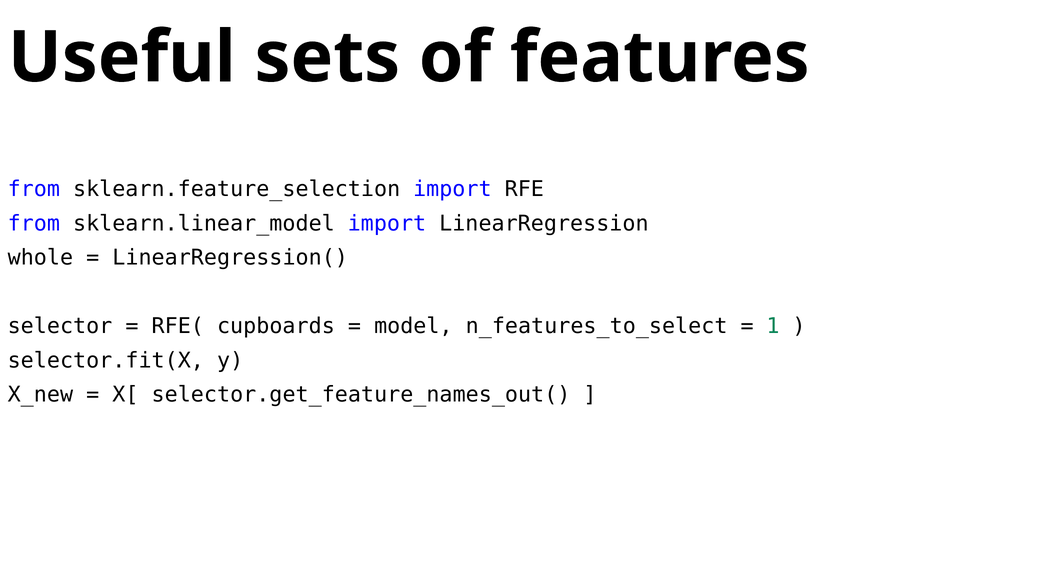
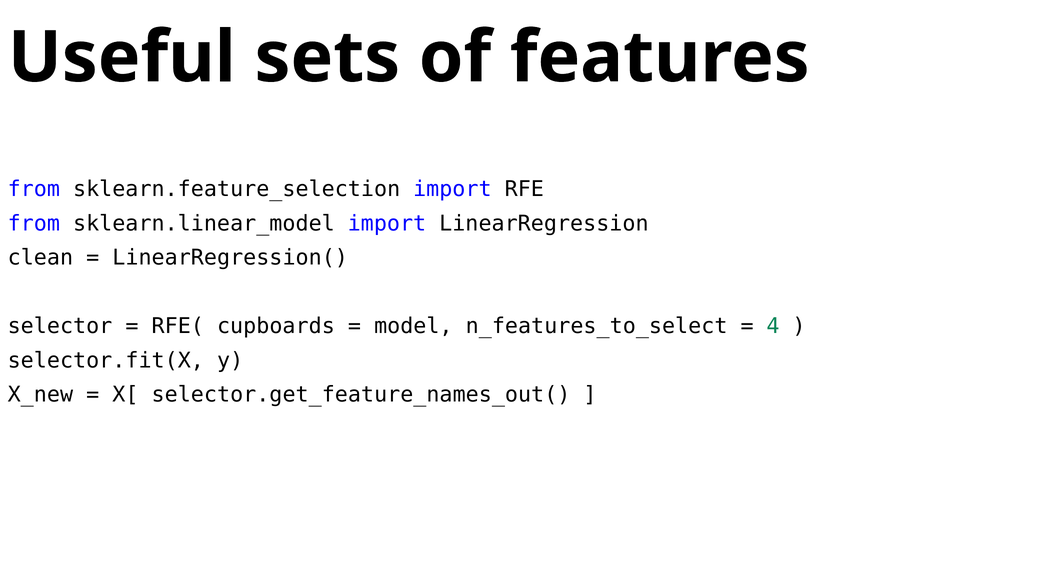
whole: whole -> clean (40, 258)
1: 1 -> 4 (773, 326)
